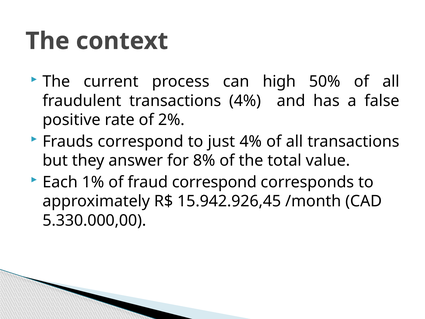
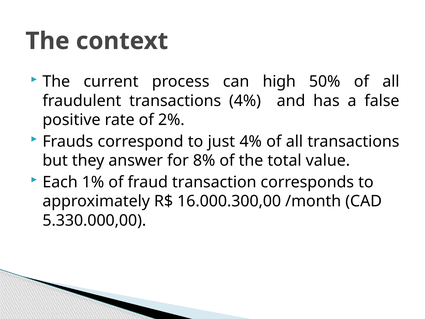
fraud correspond: correspond -> transaction (214, 182)
15.942.926,45: 15.942.926,45 -> 16.000.300,00 (229, 201)
